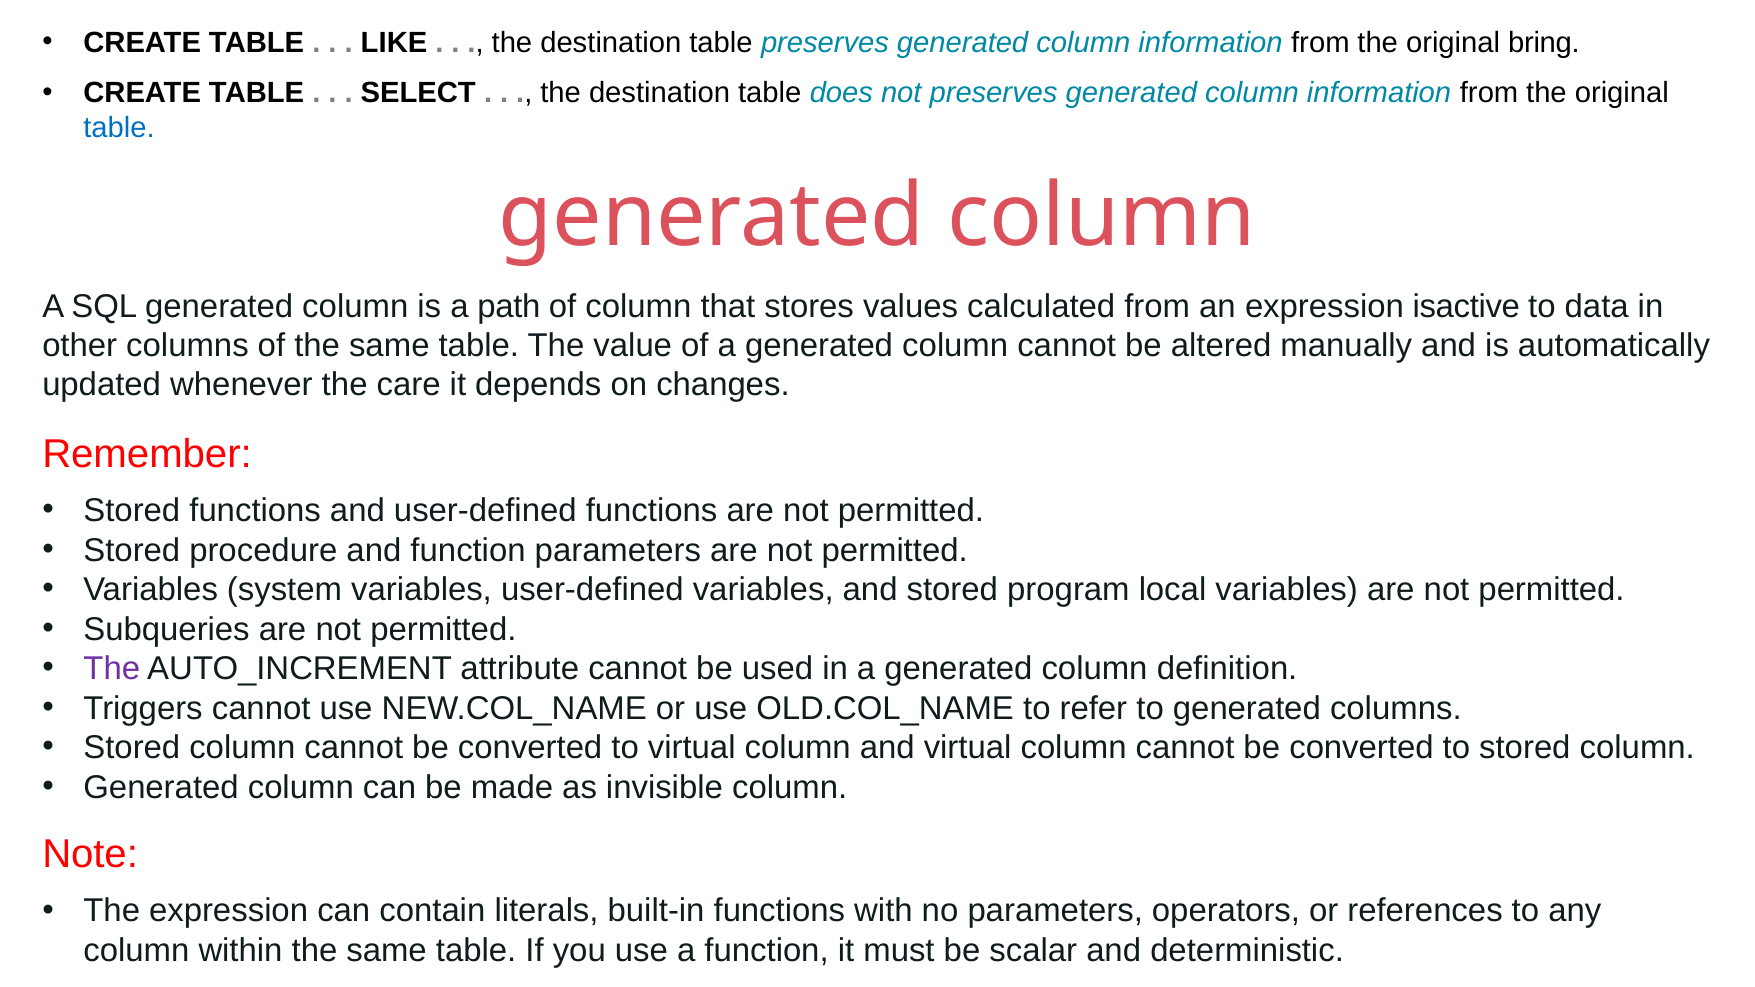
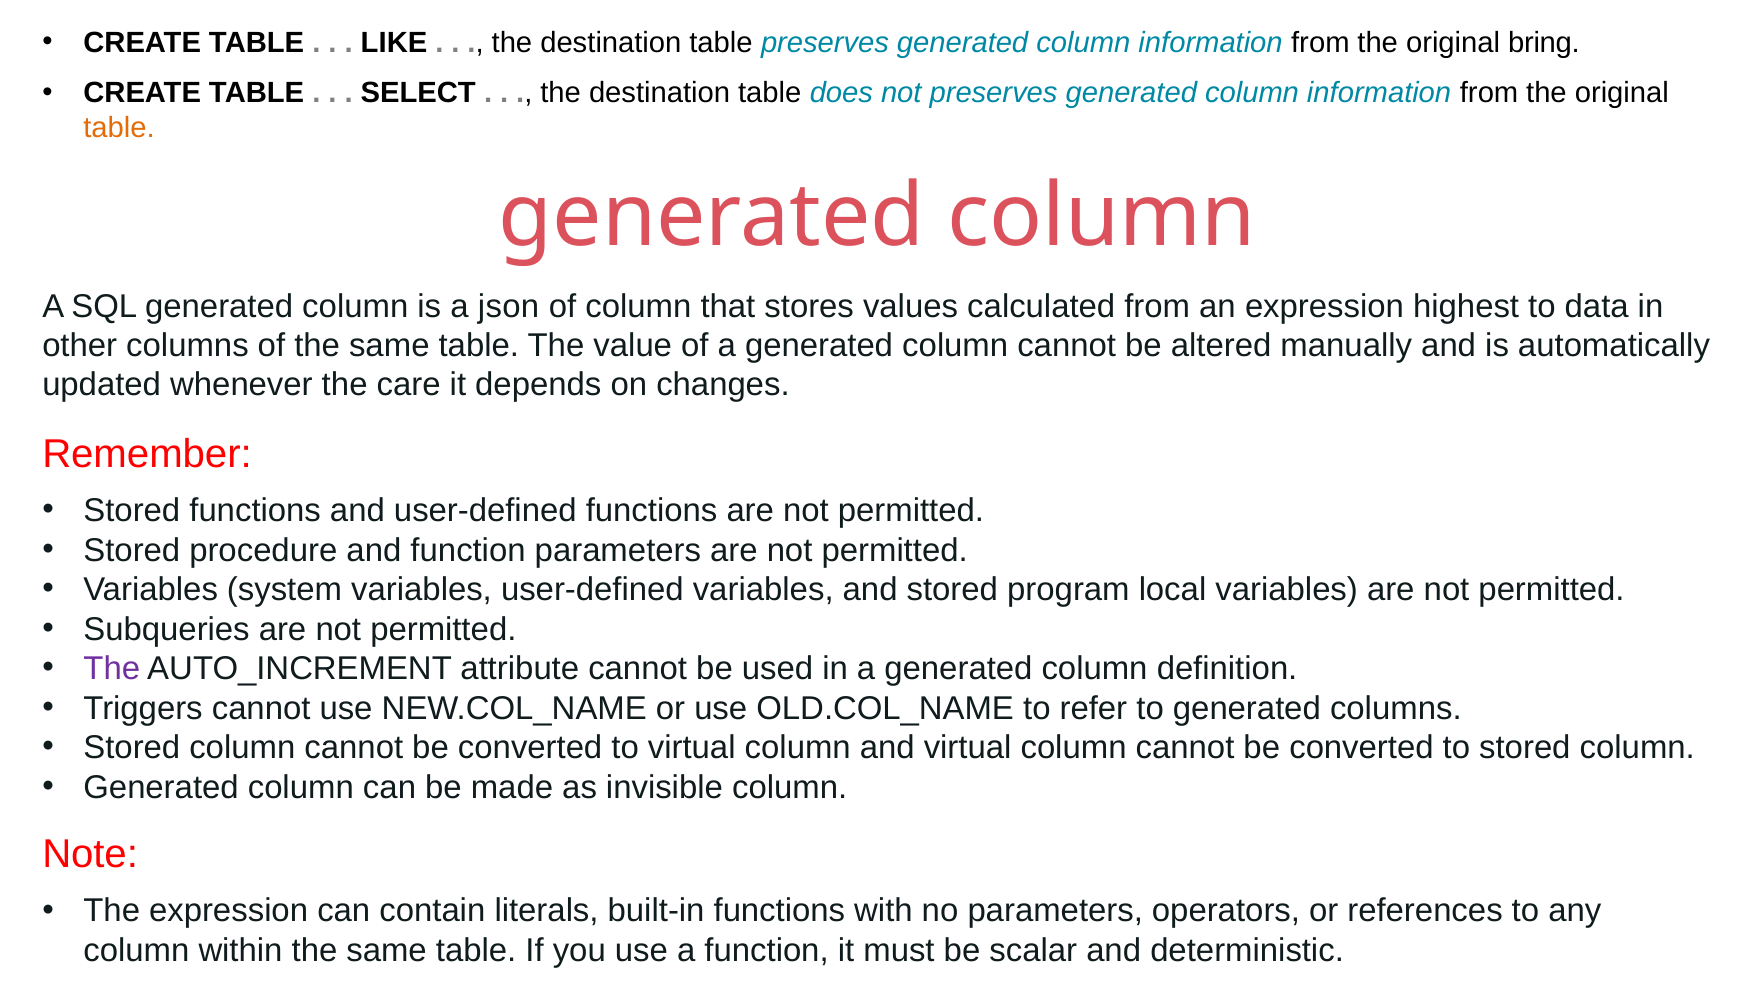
table colour: blue -> orange (119, 128)
path: path -> json (509, 306)
isactive: isactive -> highest (1466, 306)
